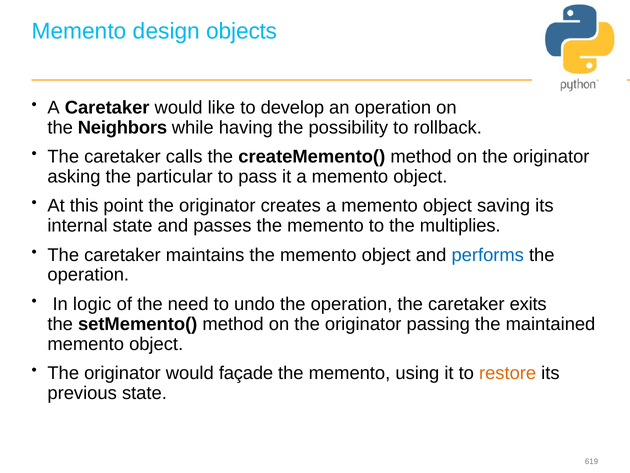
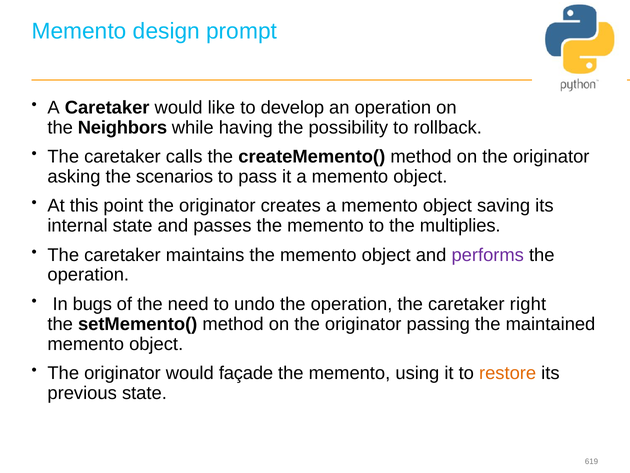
objects: objects -> prompt (242, 31)
particular: particular -> scenarios (175, 176)
performs colour: blue -> purple (488, 255)
logic: logic -> bugs (92, 304)
exits: exits -> right (528, 304)
